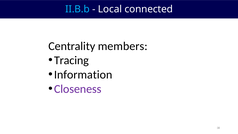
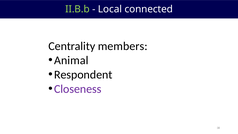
II.B.b colour: light blue -> light green (77, 9)
Tracing: Tracing -> Animal (71, 60)
Information: Information -> Respondent (83, 75)
